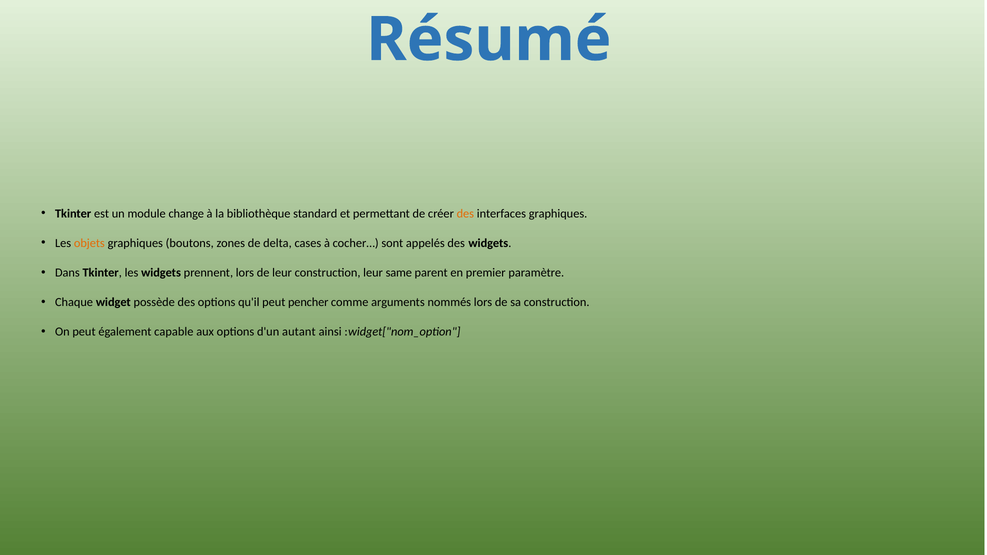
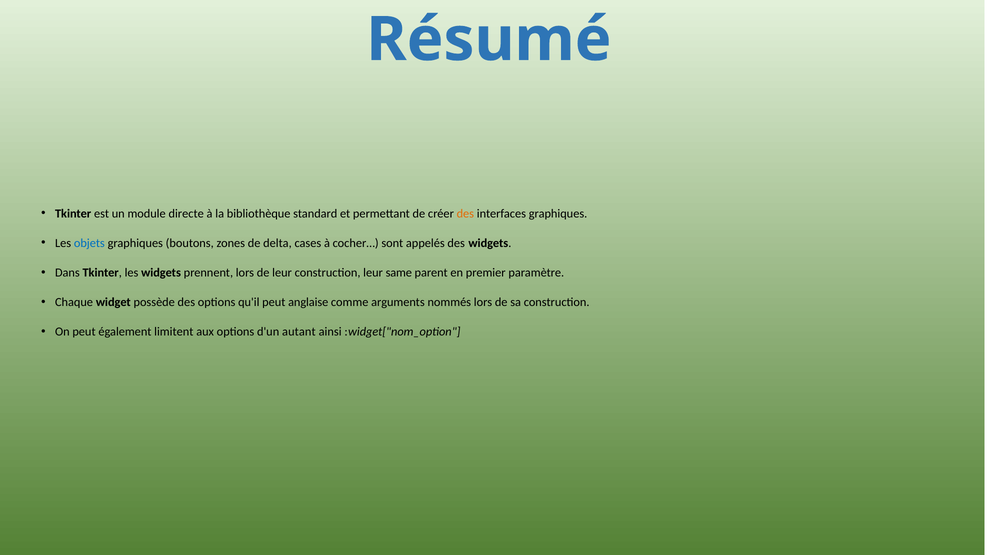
change: change -> directe (186, 214)
objets colour: orange -> blue (89, 243)
pencher: pencher -> anglaise (308, 302)
capable: capable -> limitent (174, 332)
